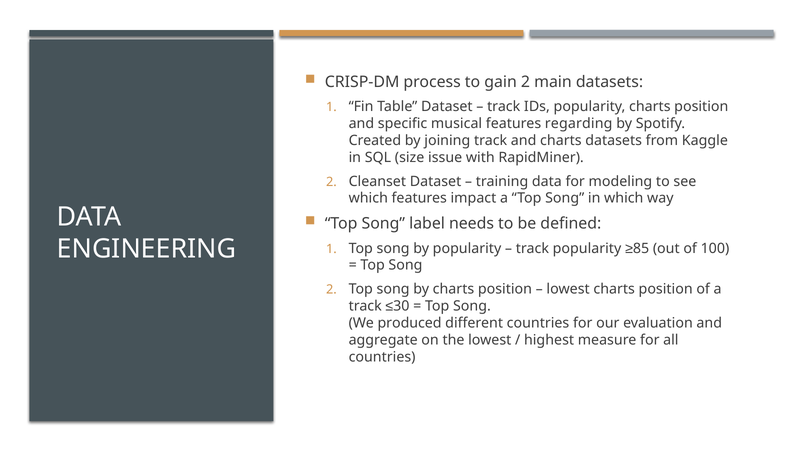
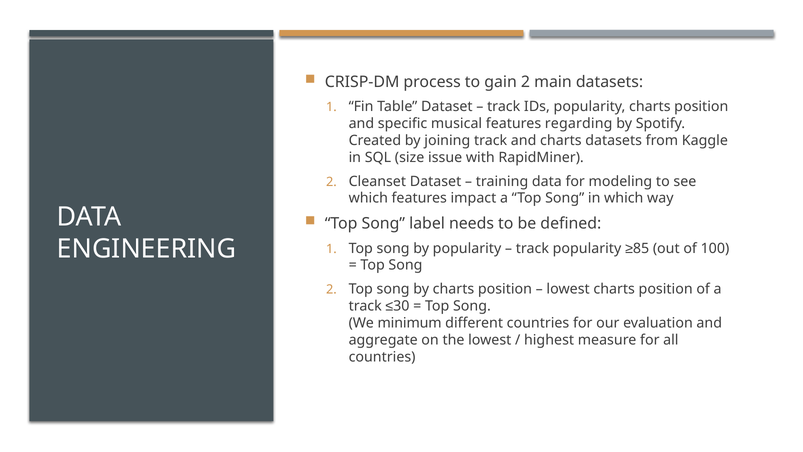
produced: produced -> minimum (410, 323)
